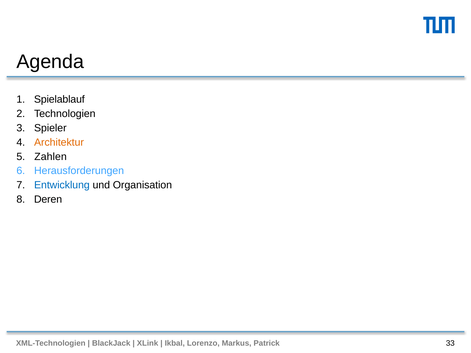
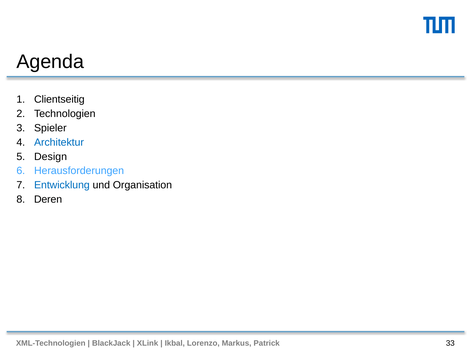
Spielablauf: Spielablauf -> Clientseitig (59, 100)
Architektur colour: orange -> blue (59, 142)
Zahlen: Zahlen -> Design (51, 157)
